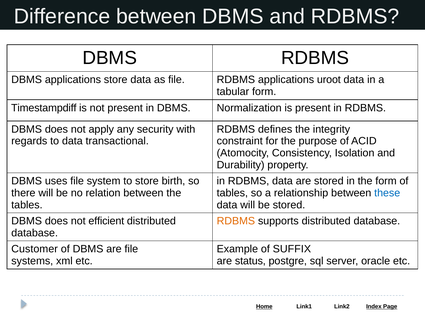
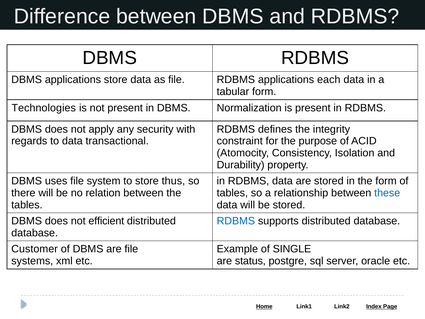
uroot: uroot -> each (329, 80)
Timestampdiff: Timestampdiff -> Technologies (44, 108)
birth: birth -> thus (173, 181)
RDBMS colour: orange -> blue (236, 221)
SUFFIX: SUFFIX -> SINGLE (292, 249)
